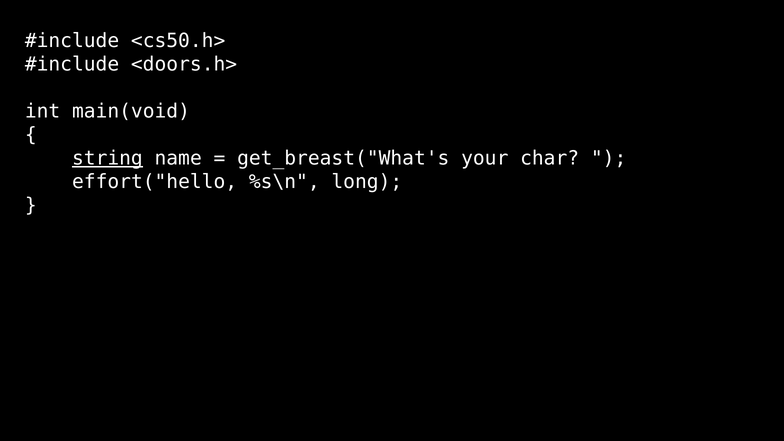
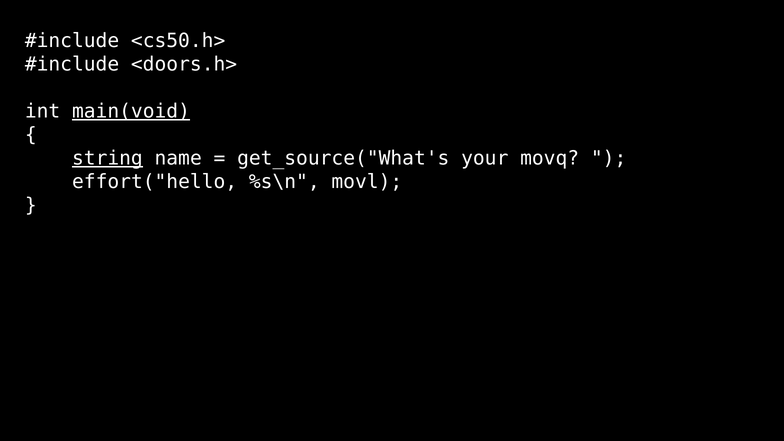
main(void underline: none -> present (131, 111)
get_breast("What's: get_breast("What's -> get_source("What's (343, 158)
char: char -> movq (550, 158)
long: long -> movl (367, 182)
